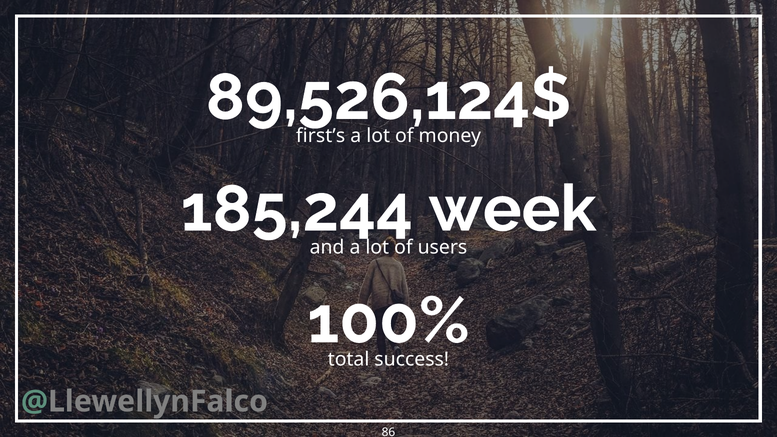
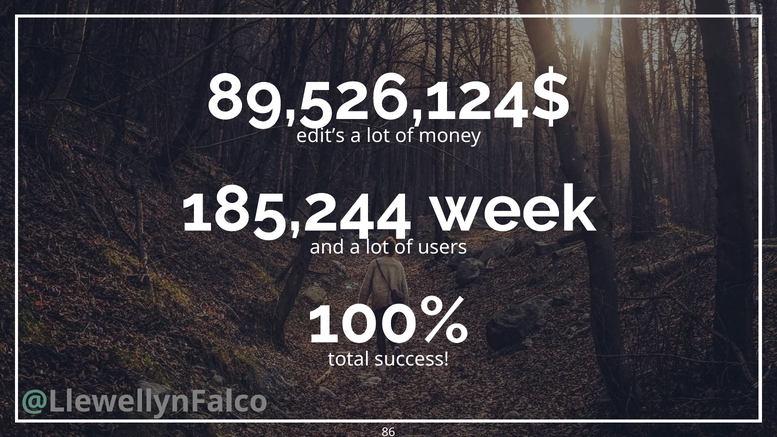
first’s: first’s -> edit’s (321, 136)
